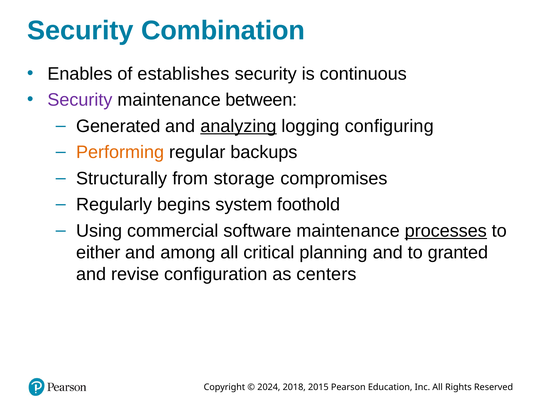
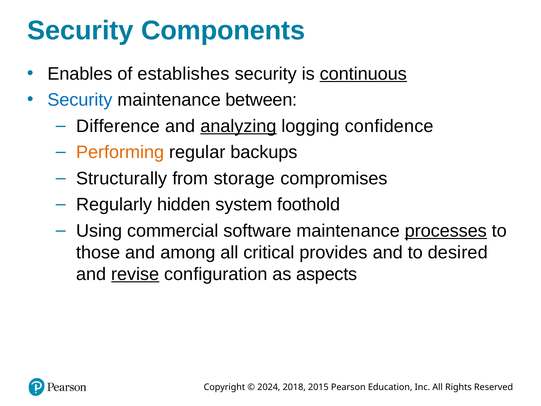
Combination: Combination -> Components (223, 31)
continuous underline: none -> present (363, 74)
Security colour: purple -> blue (80, 100)
Generated: Generated -> Difference (118, 126)
configuring: configuring -> confidence (389, 126)
begins: begins -> hidden (184, 204)
either: either -> those (98, 252)
planning: planning -> provides (334, 252)
granted: granted -> desired (458, 252)
revise underline: none -> present (135, 274)
centers: centers -> aspects (327, 274)
